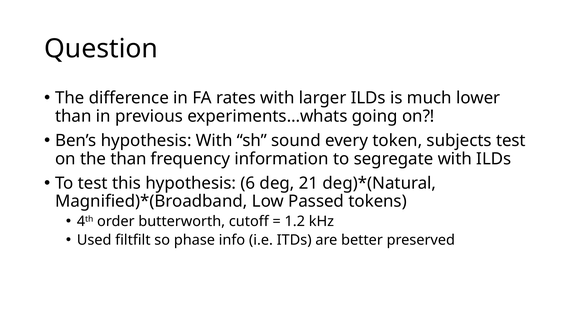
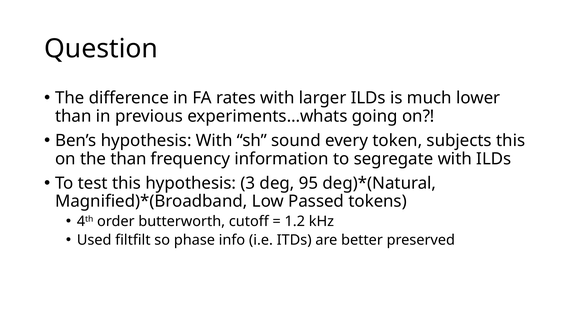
subjects test: test -> this (511, 141)
6: 6 -> 3 (248, 183)
21: 21 -> 95 (309, 183)
